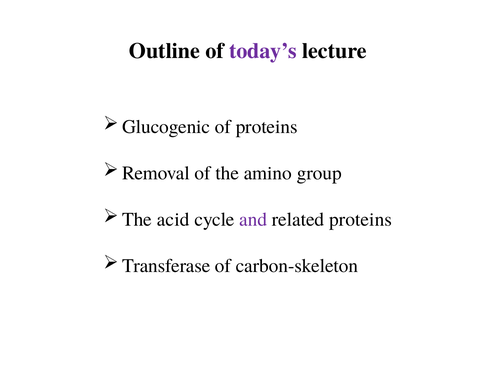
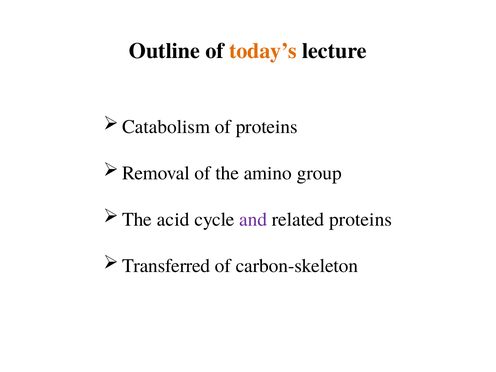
today’s colour: purple -> orange (263, 51)
Glucogenic: Glucogenic -> Catabolism (166, 127)
Transferase: Transferase -> Transferred (166, 266)
